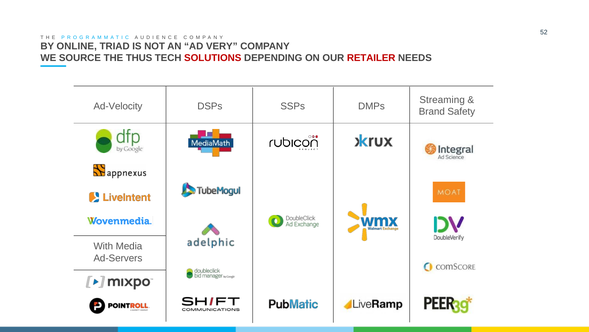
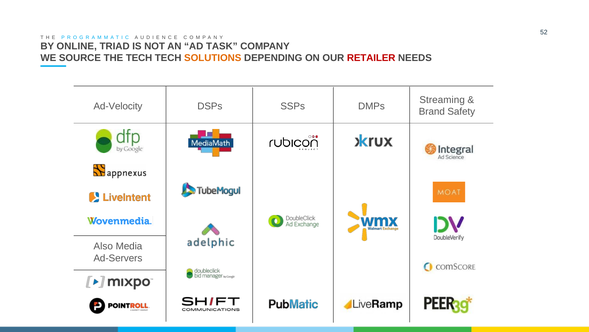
VERY: VERY -> TASK (222, 46)
THE THUS: THUS -> TECH (139, 58)
SOLUTIONS colour: red -> orange (213, 58)
With: With -> Also (103, 246)
